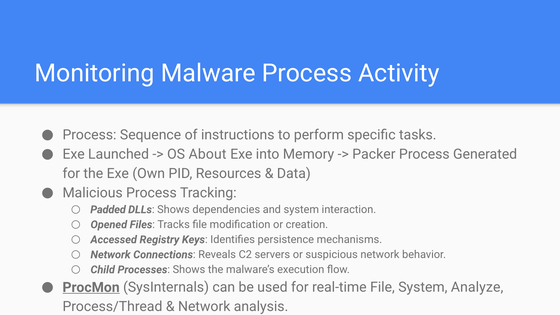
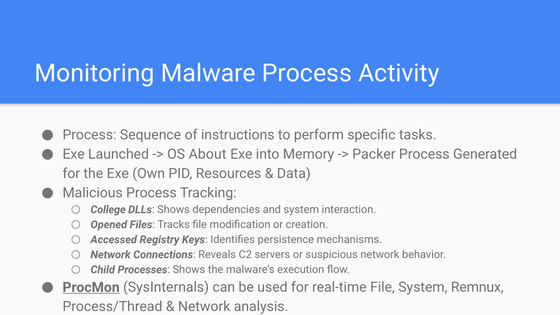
Padded: Padded -> College (108, 210)
Analyze: Analyze -> Remnux (477, 287)
